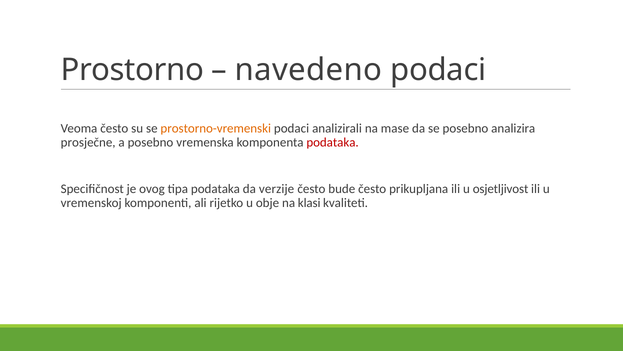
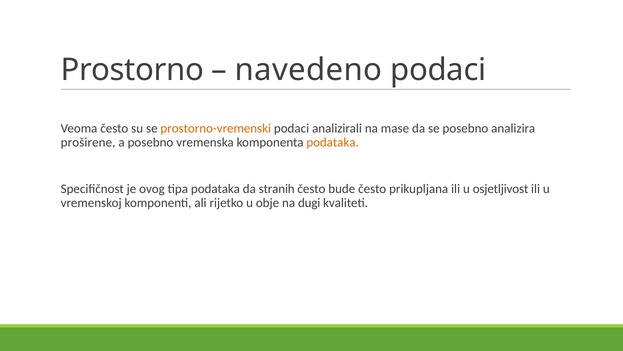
prosječne: prosječne -> proširene (88, 142)
podataka colour: red -> orange (333, 142)
verzije: verzije -> stranih (277, 188)
klasi: klasi -> dugi (309, 202)
